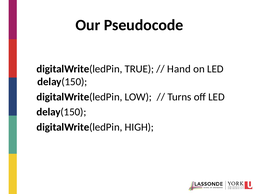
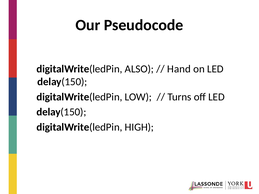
TRUE: TRUE -> ALSO (139, 69)
